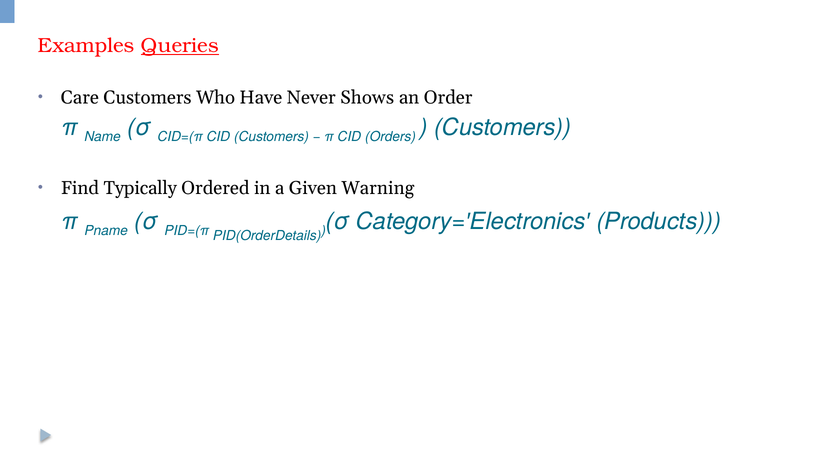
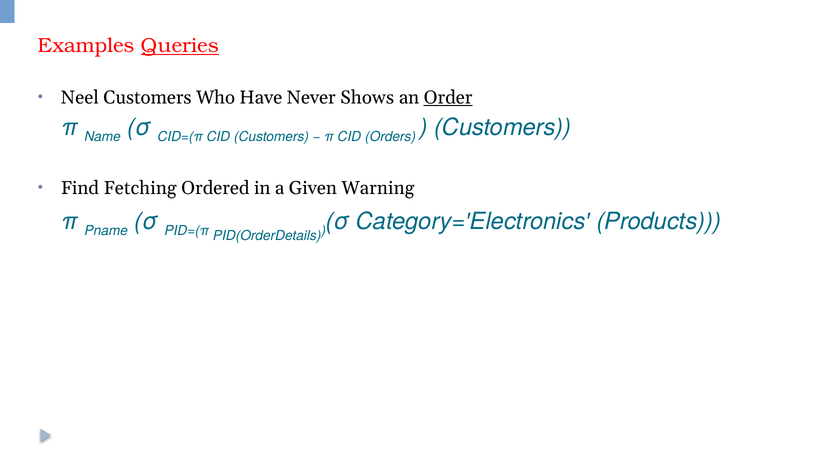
Care: Care -> Neel (80, 98)
Order underline: none -> present (448, 98)
Typically: Typically -> Fetching (140, 188)
